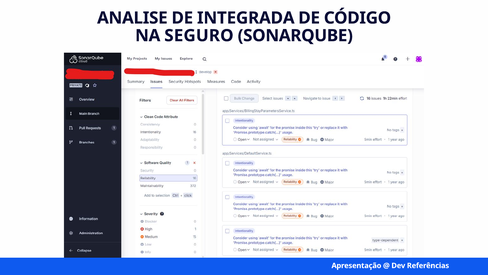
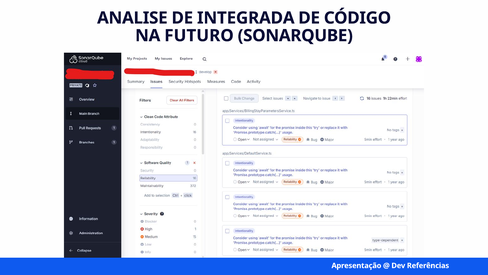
SEGURO: SEGURO -> FUTURO (199, 36)
